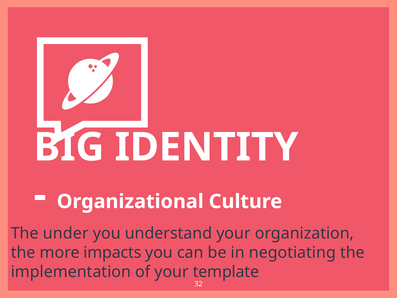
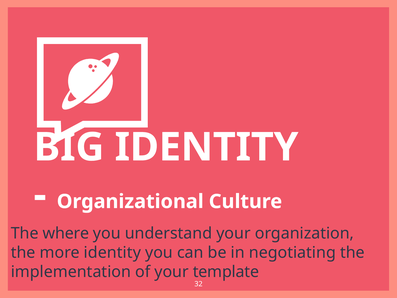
under: under -> where (66, 233)
more impacts: impacts -> identity (112, 252)
